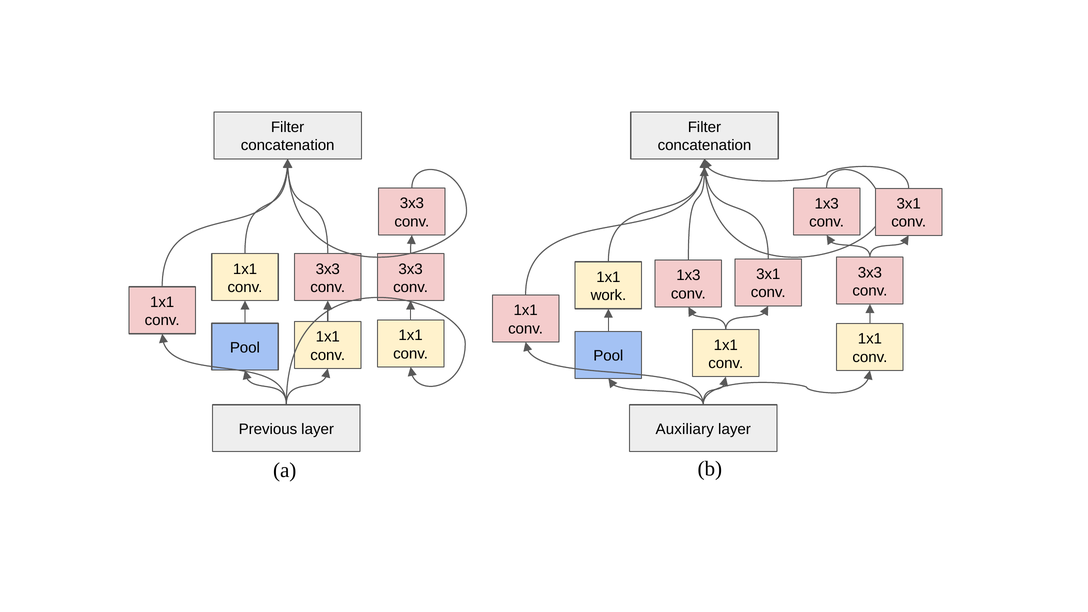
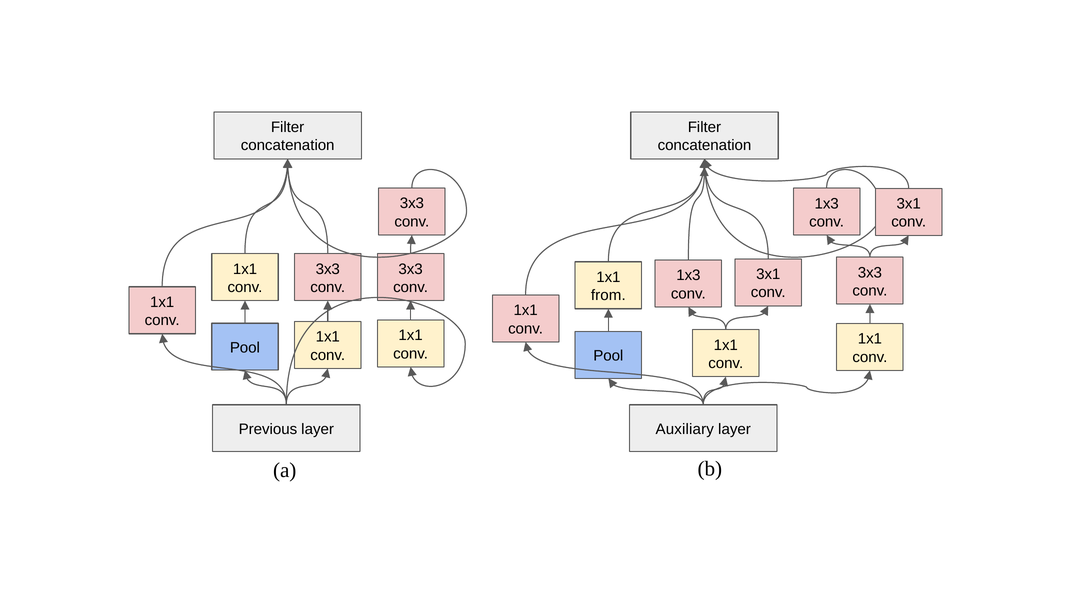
work: work -> from (608, 295)
